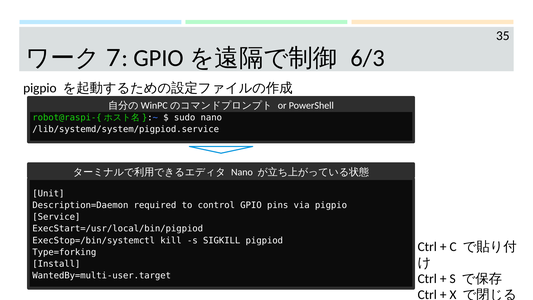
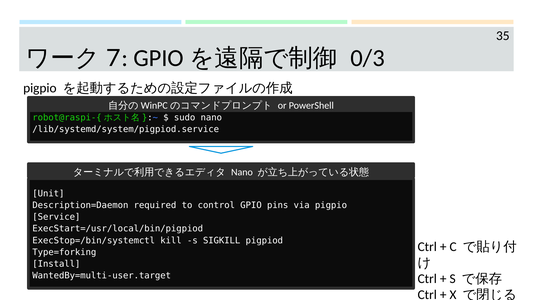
6/3: 6/3 -> 0/3 (368, 58)
